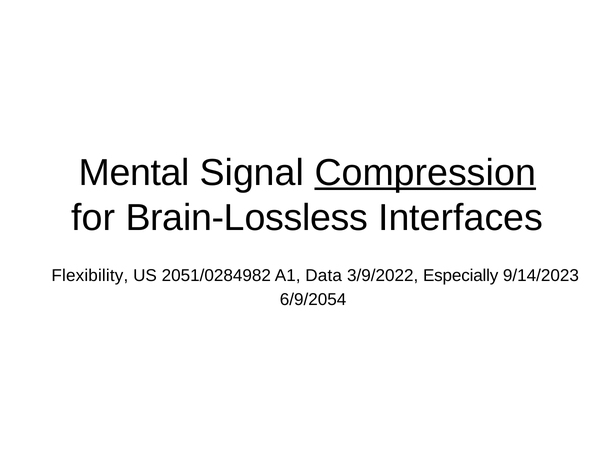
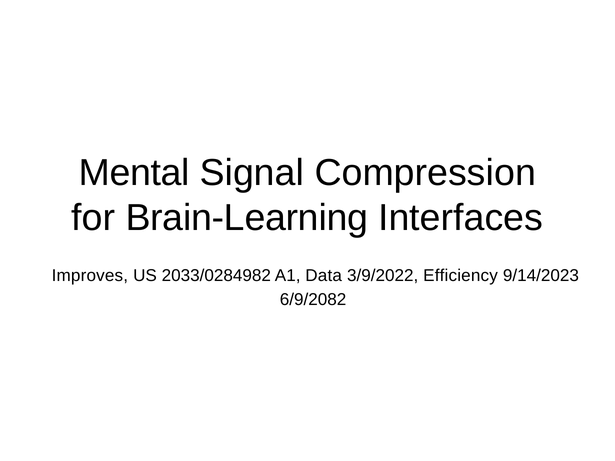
Compression underline: present -> none (425, 173)
Brain-Lossless: Brain-Lossless -> Brain-Learning (247, 218)
Flexibility: Flexibility -> Improves (90, 276)
2051/0284982: 2051/0284982 -> 2033/0284982 (216, 276)
Especially: Especially -> Efficiency (461, 276)
6/9/2054: 6/9/2054 -> 6/9/2082 (313, 300)
